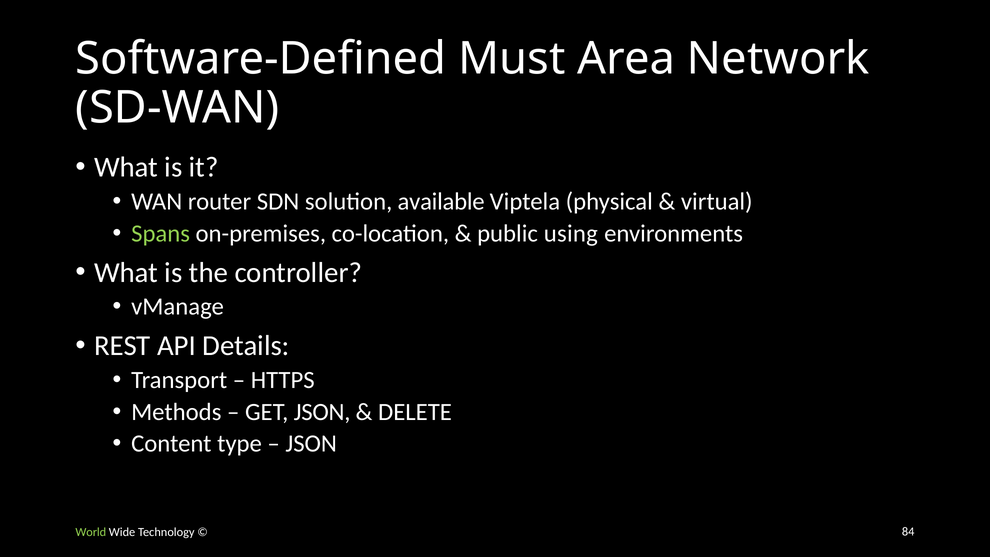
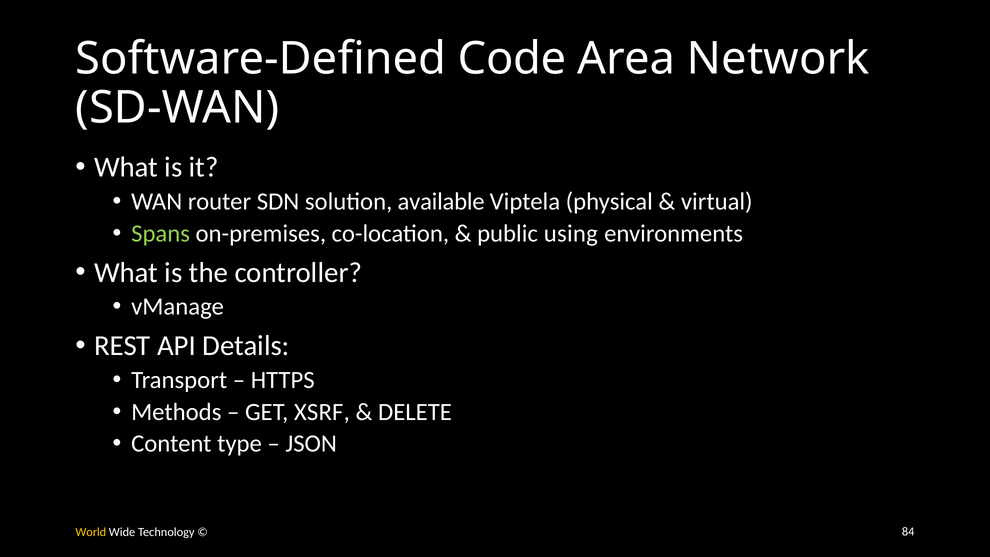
Must: Must -> Code (512, 59)
GET JSON: JSON -> XSRF (322, 412)
World colour: light green -> yellow (91, 532)
